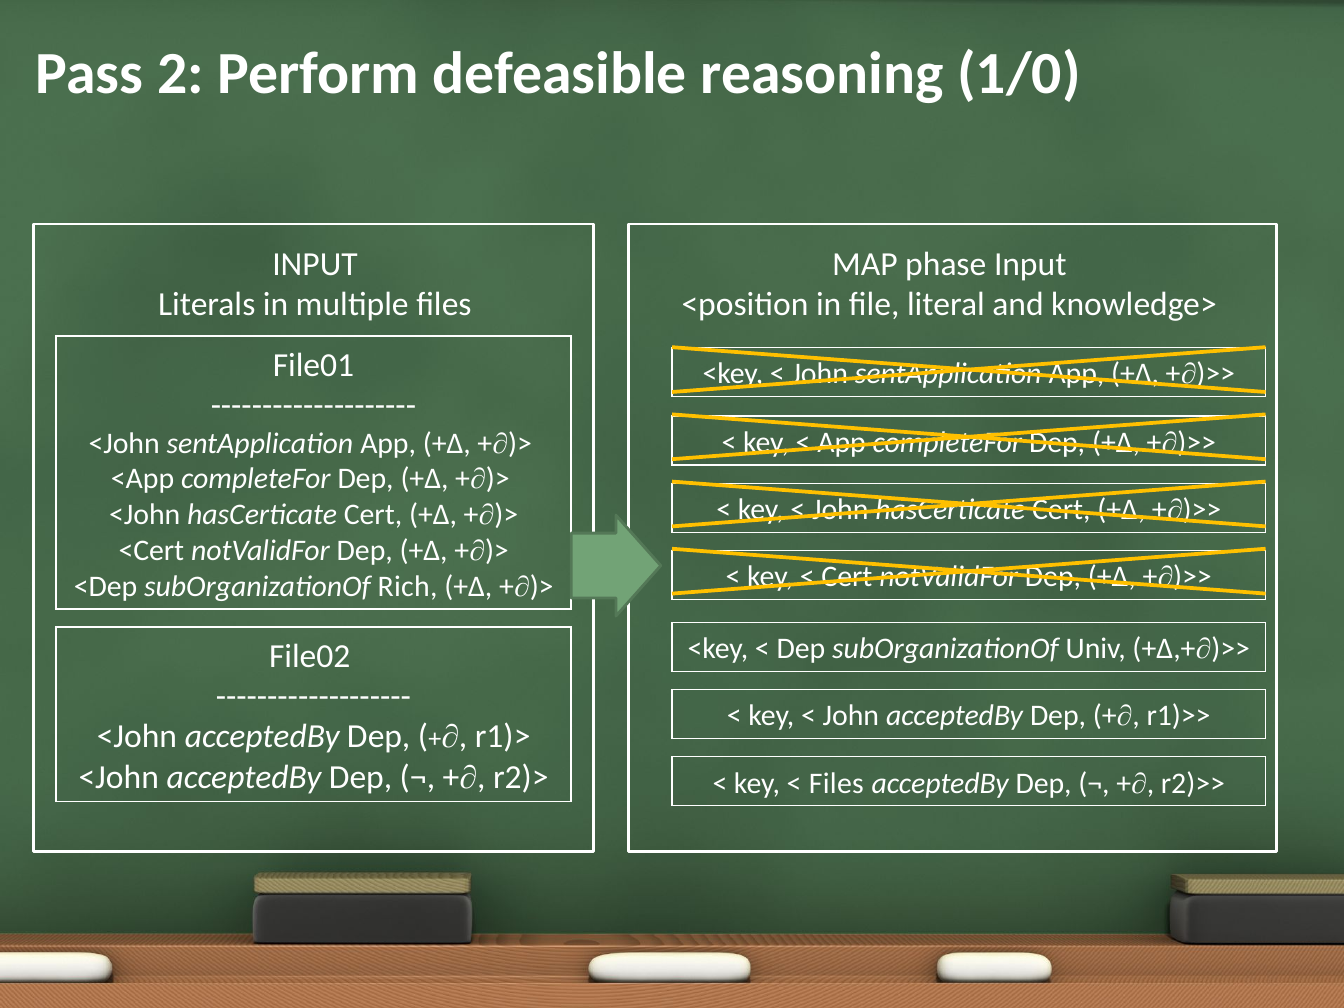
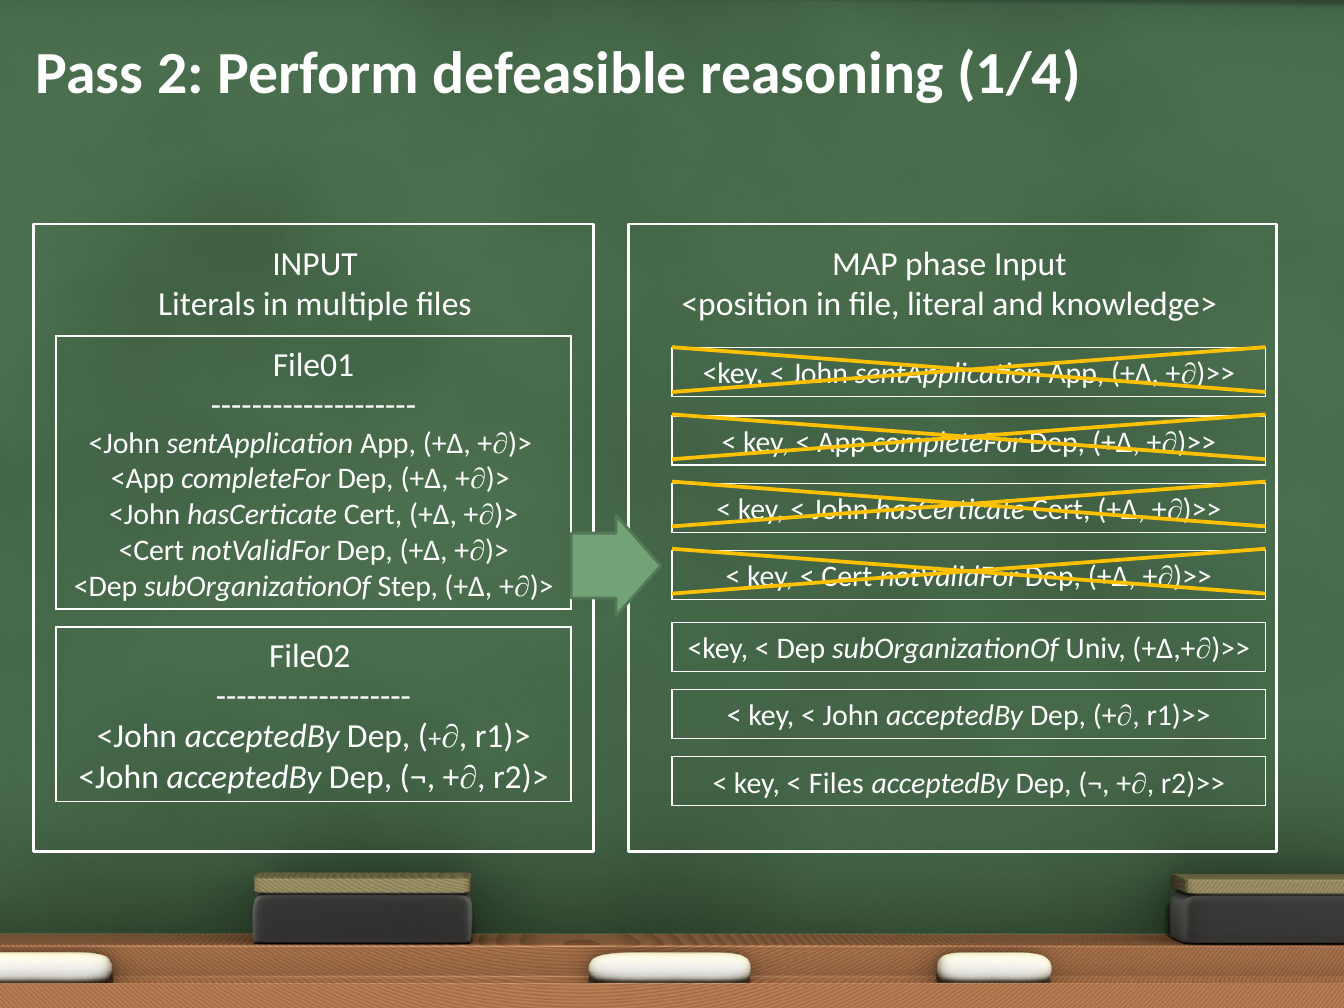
1/0: 1/0 -> 1/4 (1019, 74)
Rich: Rich -> Step (408, 587)
